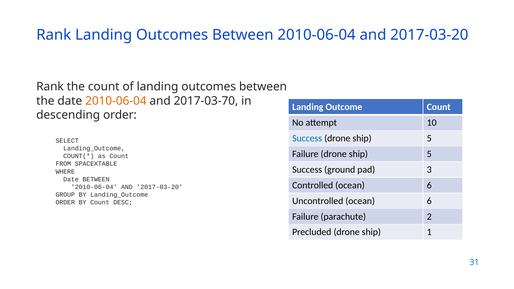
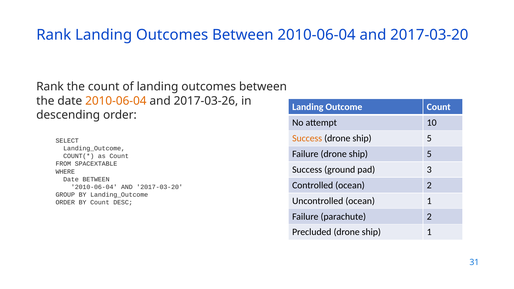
2017-03-70: 2017-03-70 -> 2017-03-26 (206, 101)
Success colour: blue -> orange (307, 138)
Controlled ocean 6: 6 -> 2 (429, 185)
Uncontrolled ocean 6: 6 -> 1 (429, 201)
